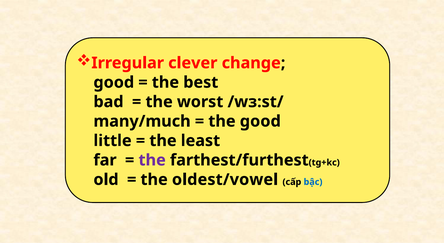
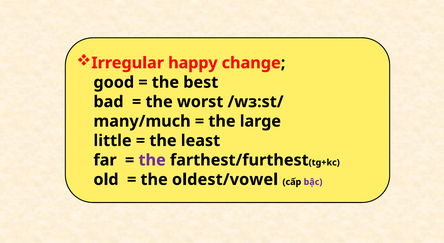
clever: clever -> happy (193, 63)
the good: good -> large (260, 121)
bậc colour: blue -> purple (313, 182)
